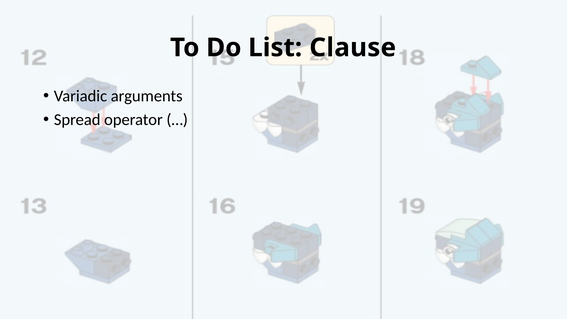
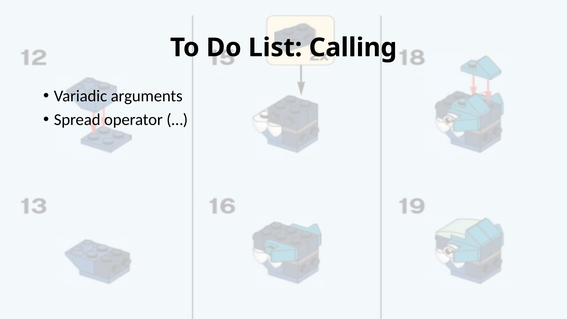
Clause: Clause -> Calling (353, 48)
